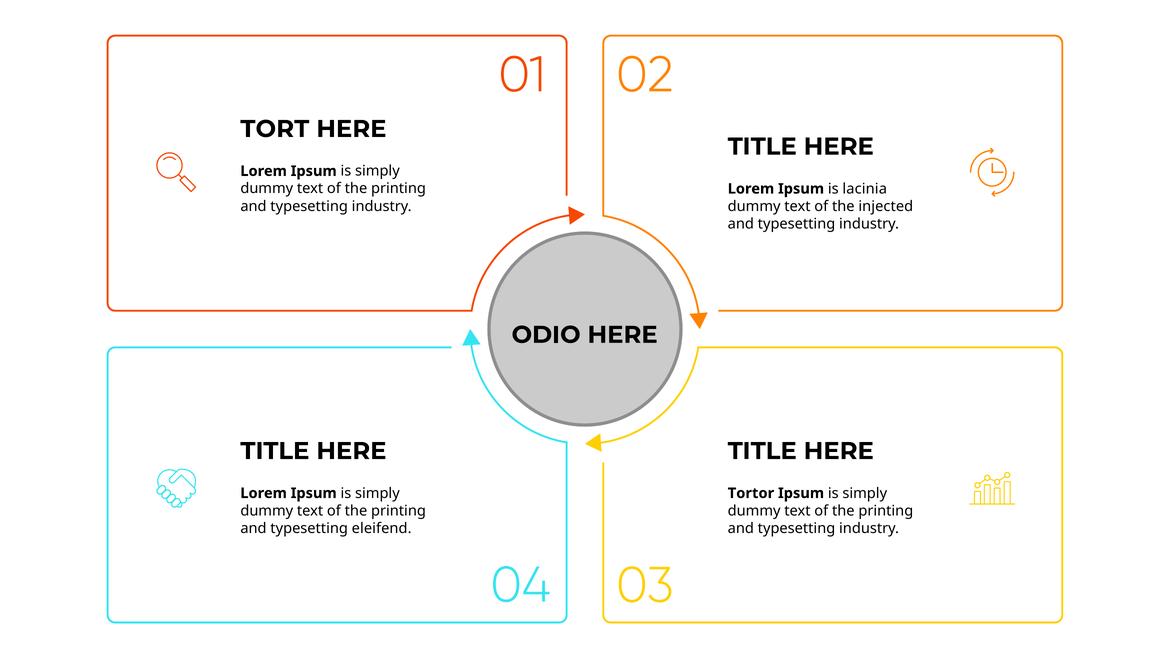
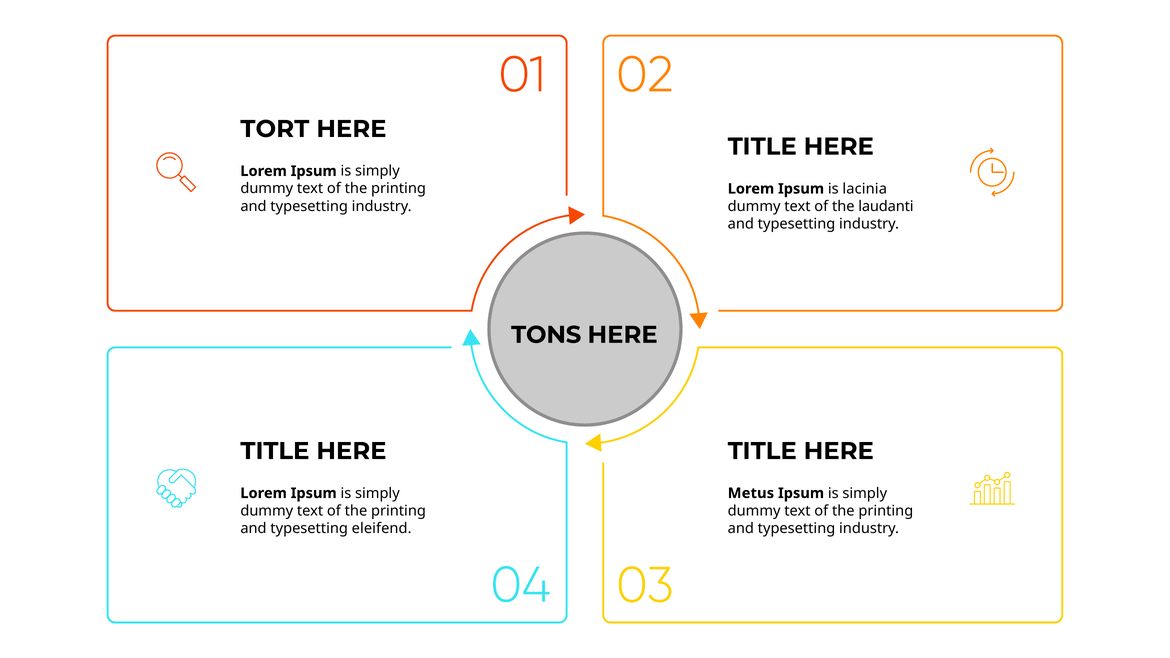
injected: injected -> laudanti (886, 206)
ODIO: ODIO -> TONS (546, 335)
Tortor: Tortor -> Metus (751, 493)
